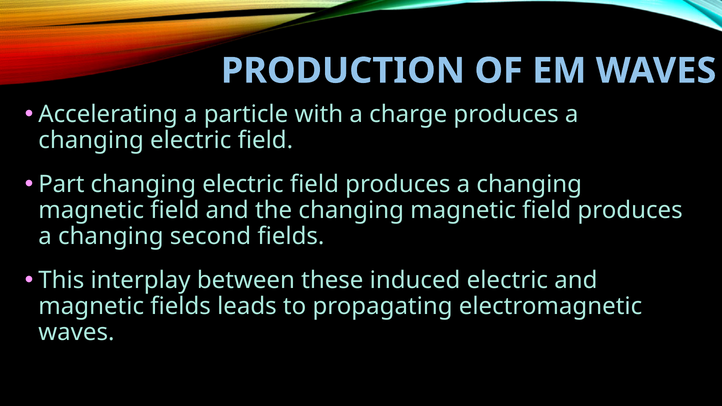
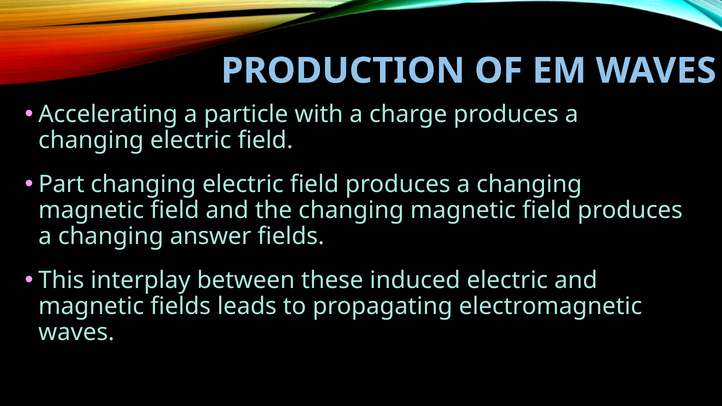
second: second -> answer (211, 236)
